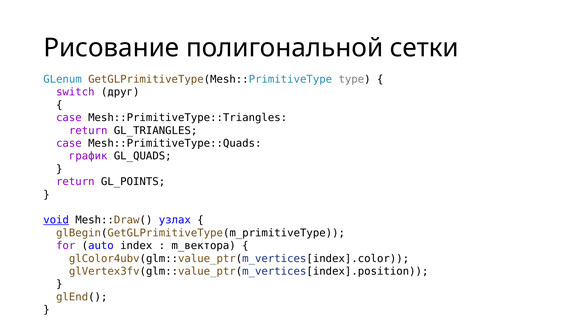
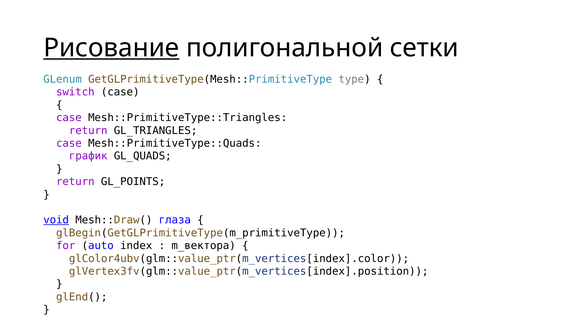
Рисование underline: none -> present (111, 48)
switch друг: друг -> case (120, 92)
узлах: узлах -> глаза (175, 220)
